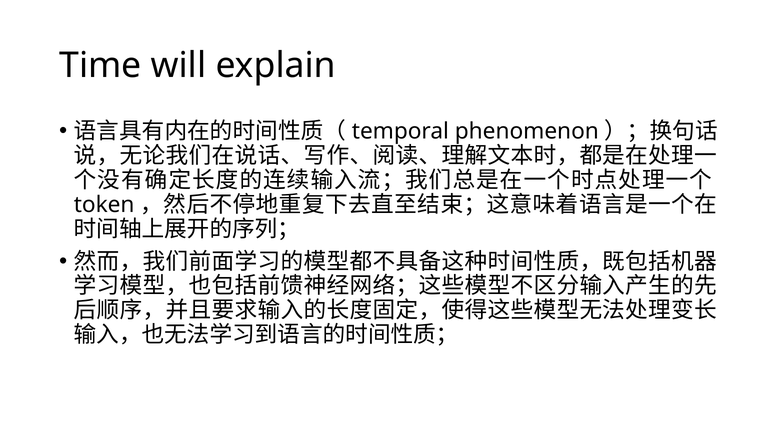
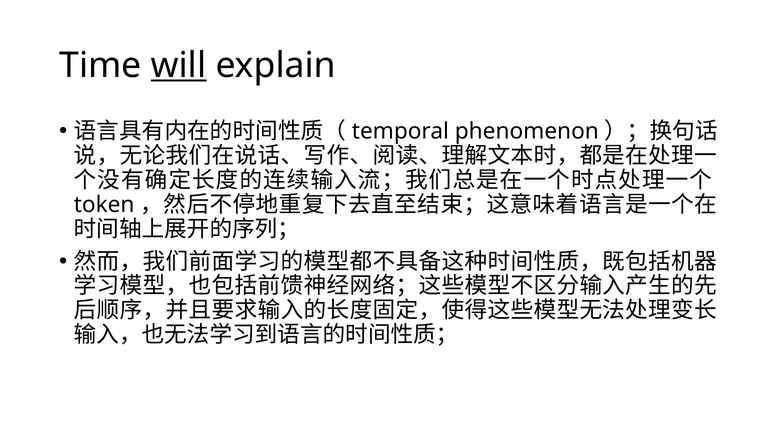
will underline: none -> present (179, 65)
